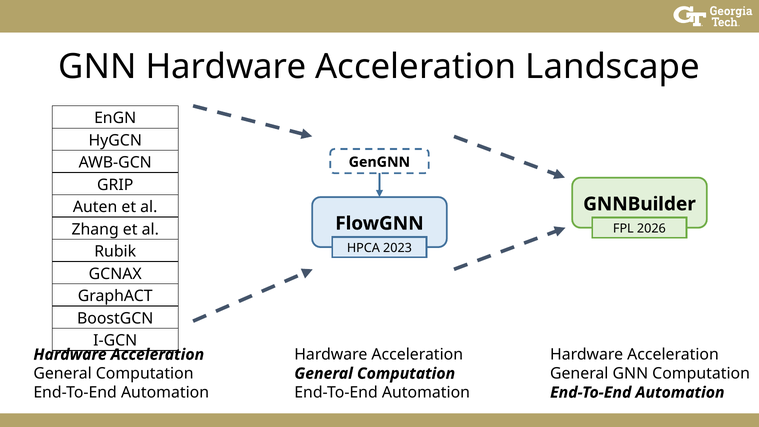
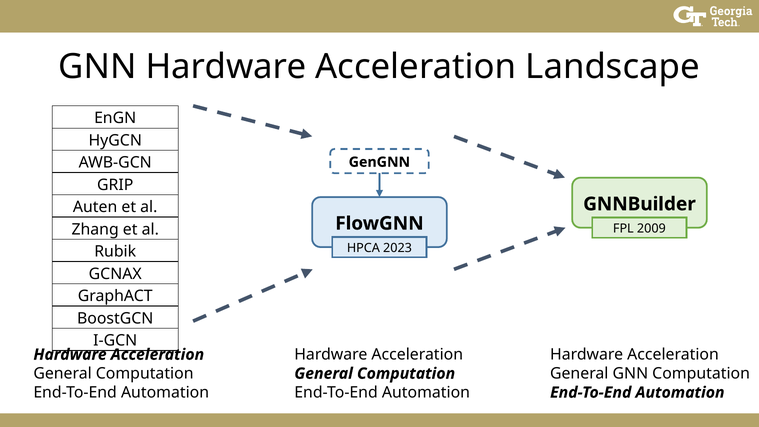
2026: 2026 -> 2009 (651, 229)
